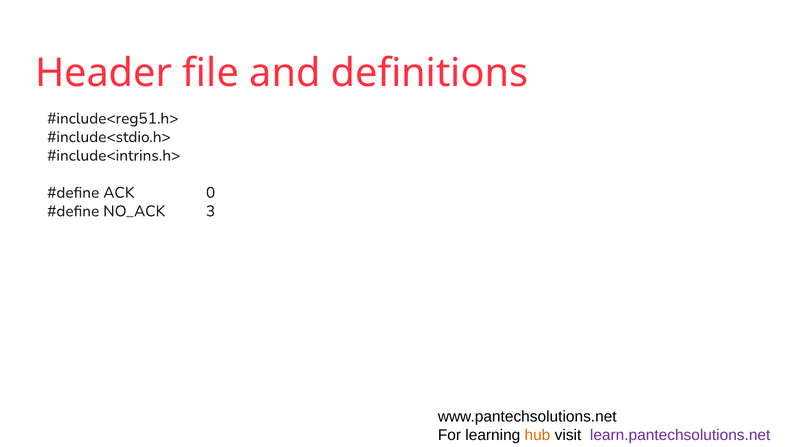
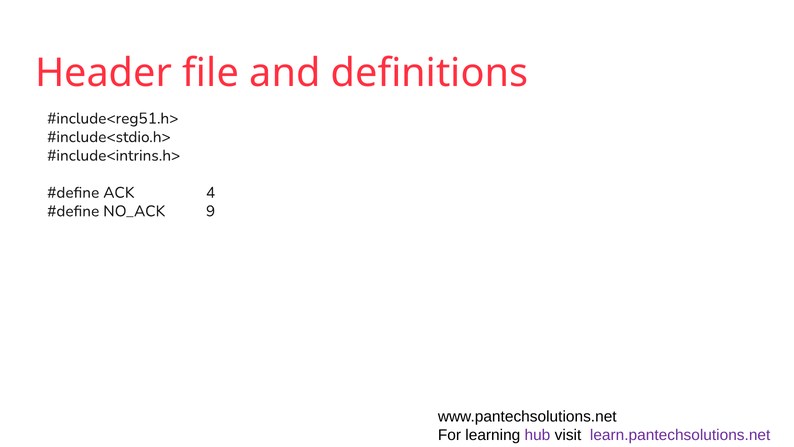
0: 0 -> 4 (211, 192)
3: 3 -> 9 (211, 211)
hub colour: orange -> purple (537, 435)
